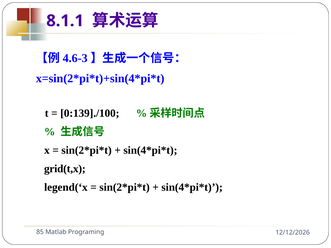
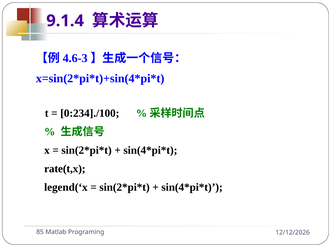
8.1.1: 8.1.1 -> 9.1.4 (65, 21)
0:139]./100: 0:139]./100 -> 0:234]./100 (90, 113)
grid(t,x: grid(t,x -> rate(t,x (65, 169)
